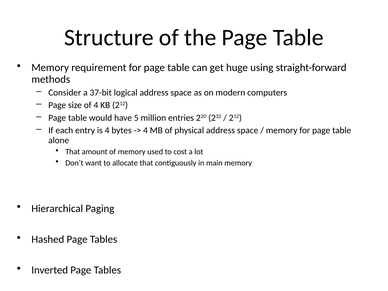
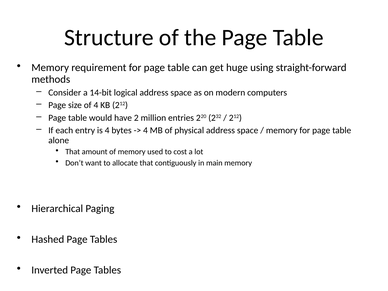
37-bit: 37-bit -> 14-bit (101, 93)
5: 5 -> 2 (136, 118)
